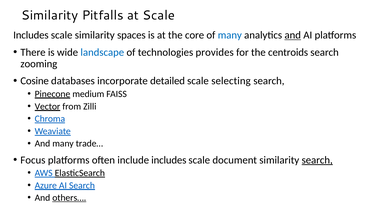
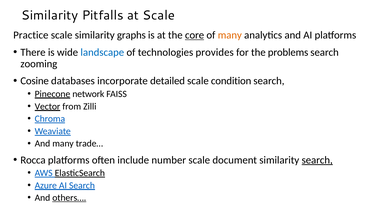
Includes: Includes -> Practice (31, 35)
spaces: spaces -> graphs (131, 35)
core underline: none -> present (195, 35)
many colour: blue -> orange (230, 35)
and underline: present -> none (293, 35)
centroids: centroids -> problems (288, 52)
selecting: selecting -> condition (231, 81)
medium: medium -> network (88, 94)
Focus: Focus -> Rocca (33, 160)
include includes: includes -> number (169, 160)
